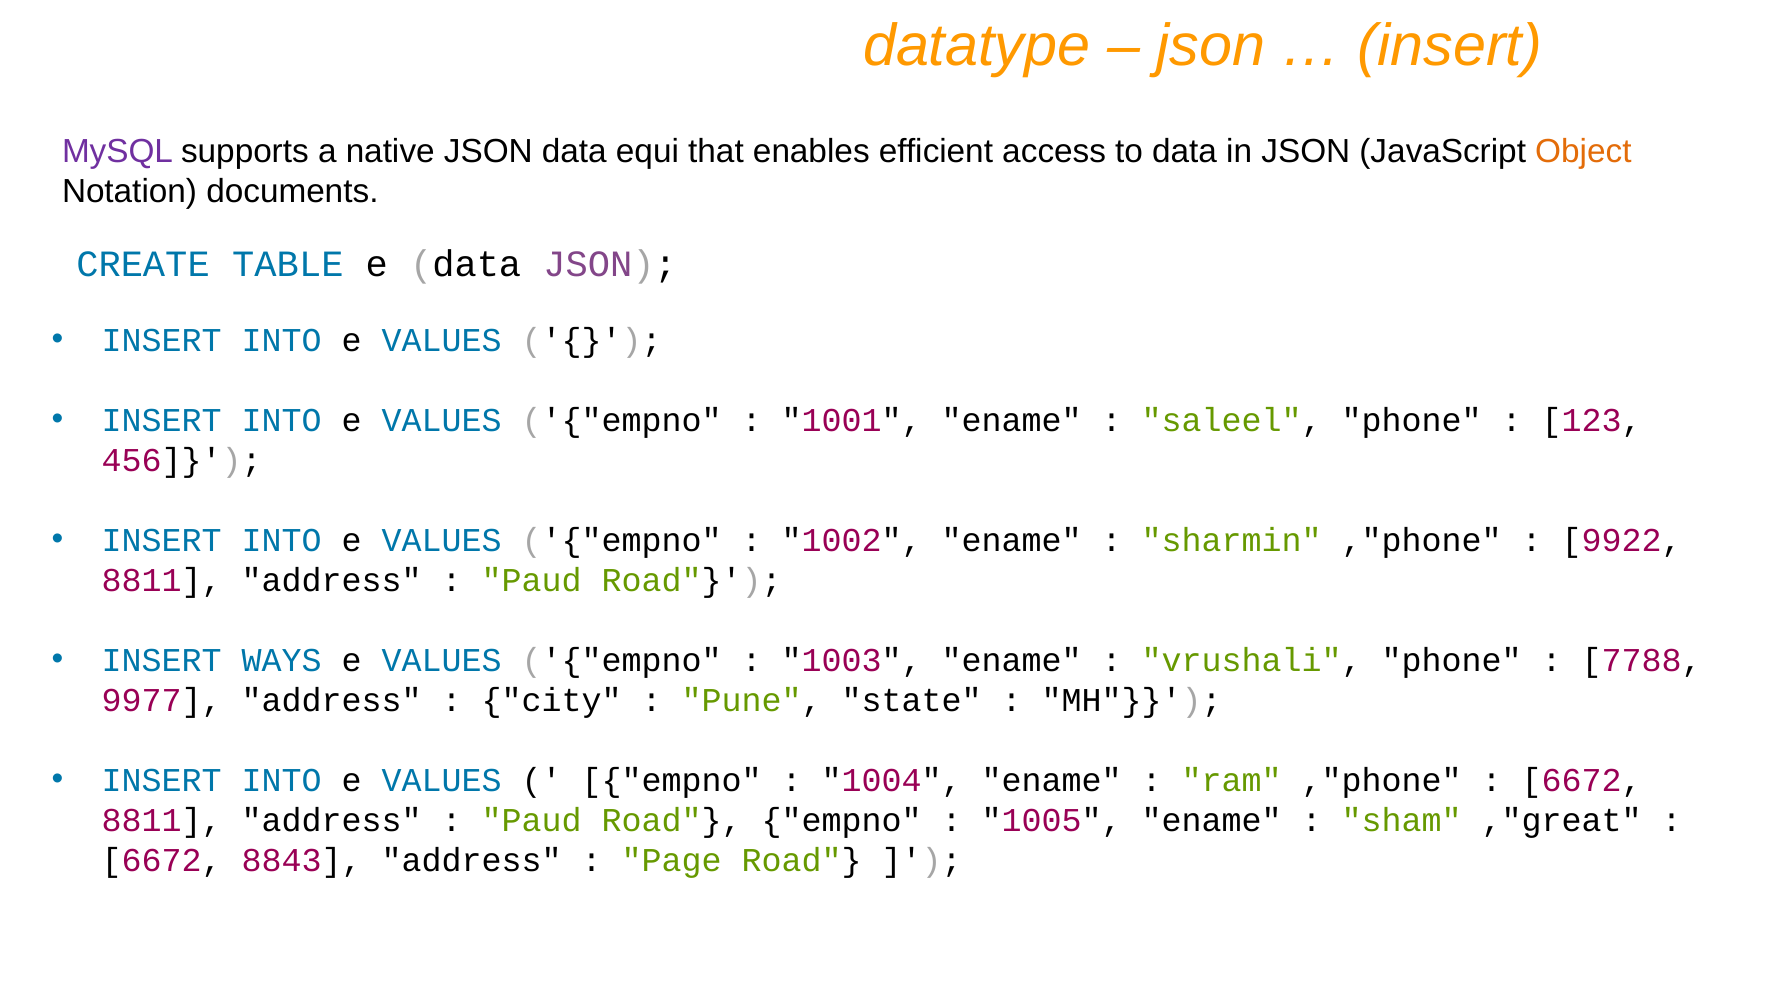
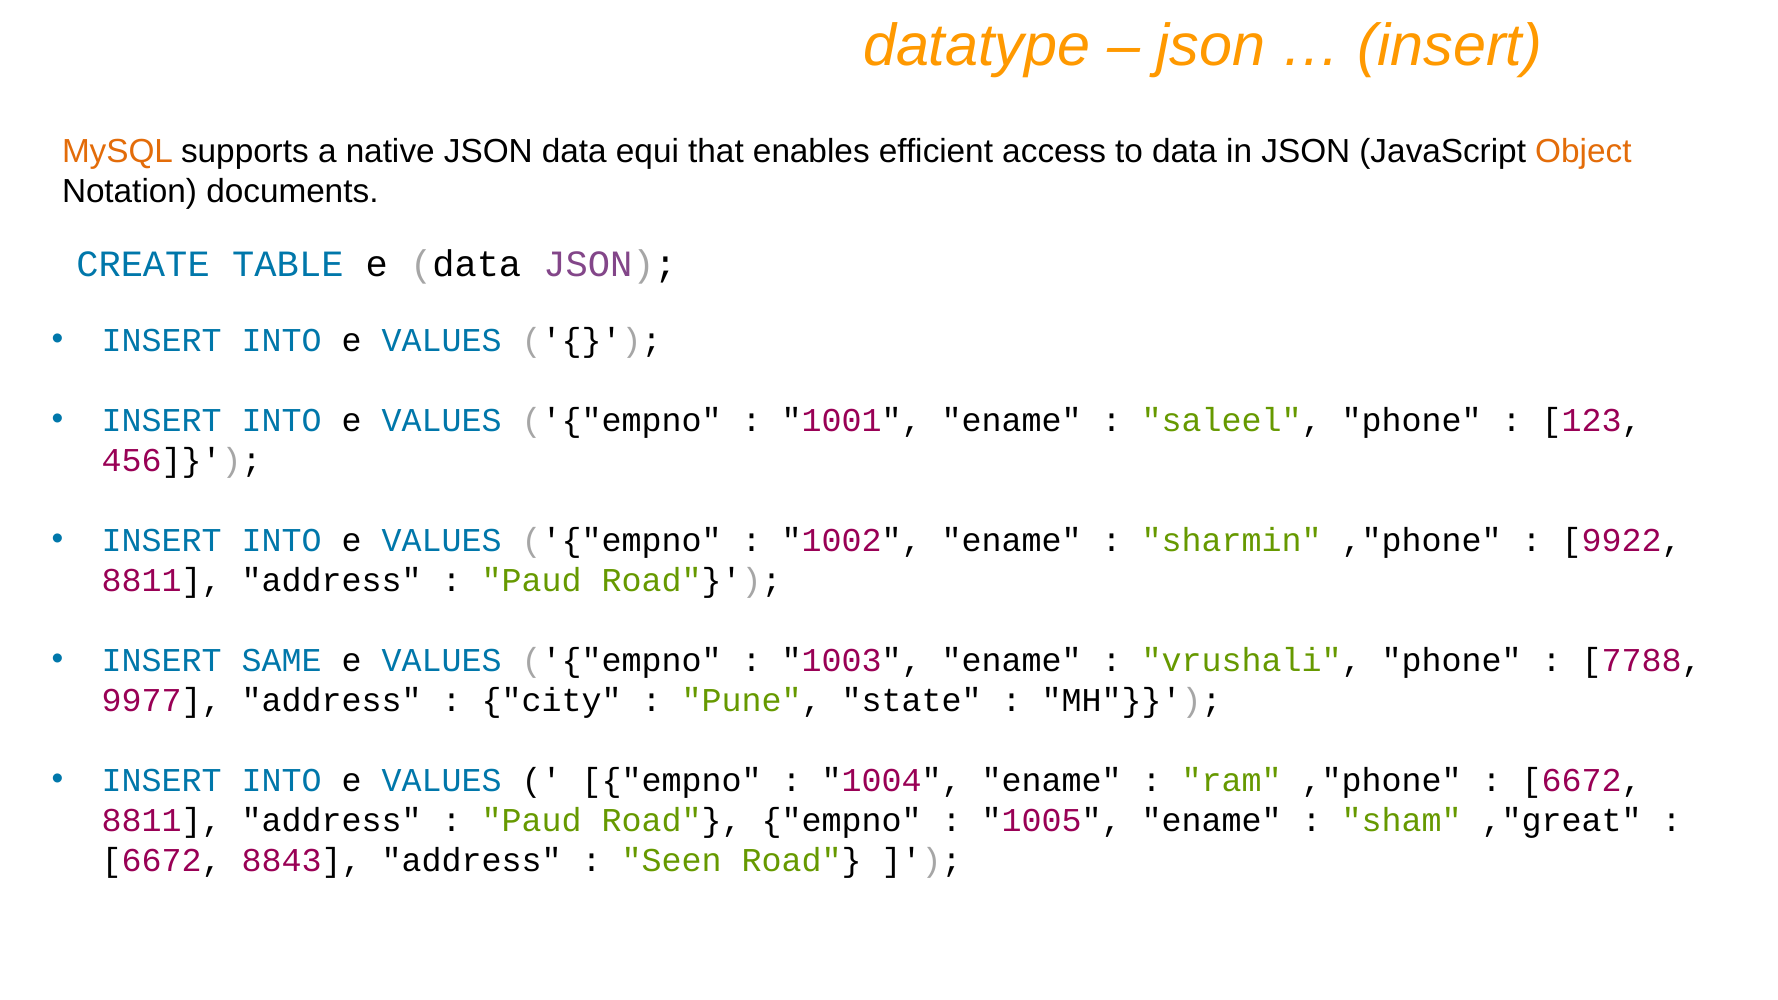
MySQL colour: purple -> orange (117, 151)
WAYS: WAYS -> SAME (282, 660)
Page: Page -> Seen (672, 860)
